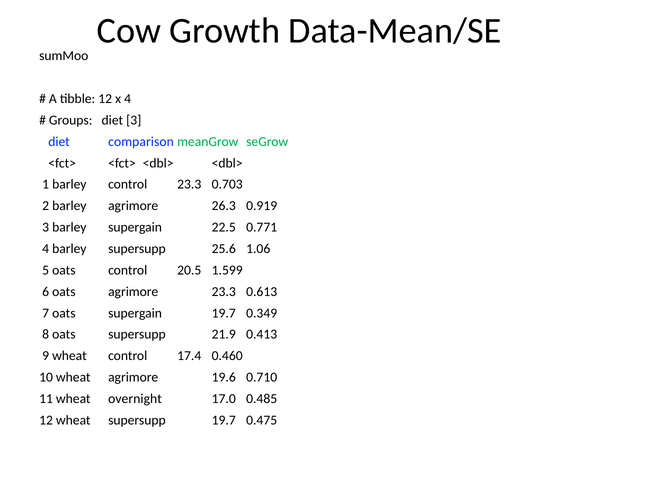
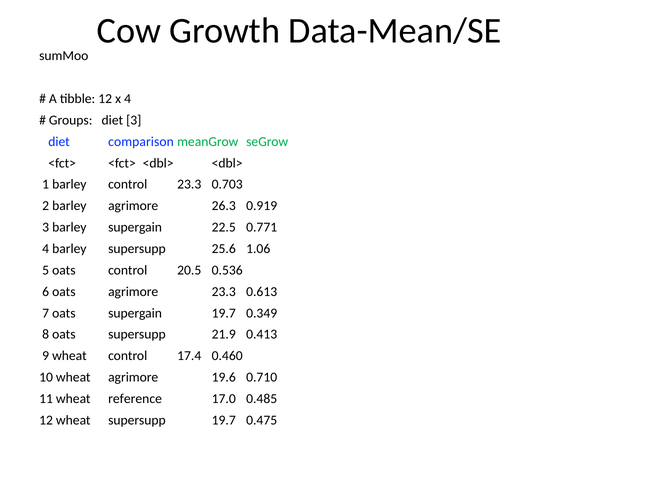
1.599: 1.599 -> 0.536 (227, 270)
overnight: overnight -> reference (135, 399)
